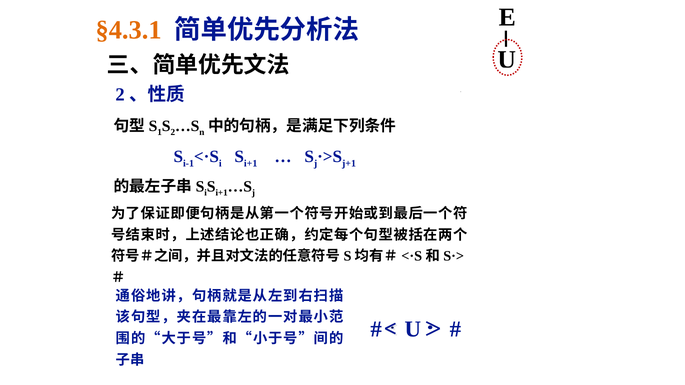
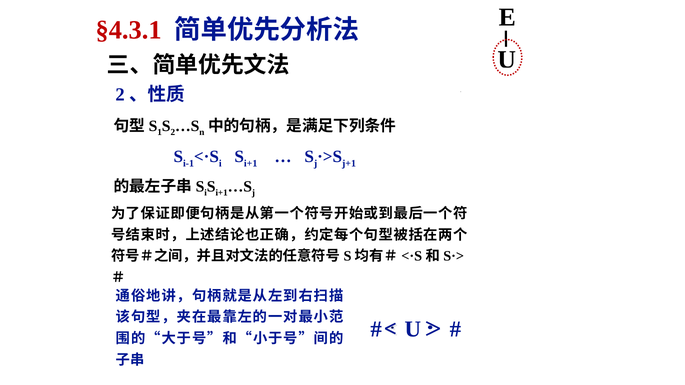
§4.3.1 colour: orange -> red (129, 30)
